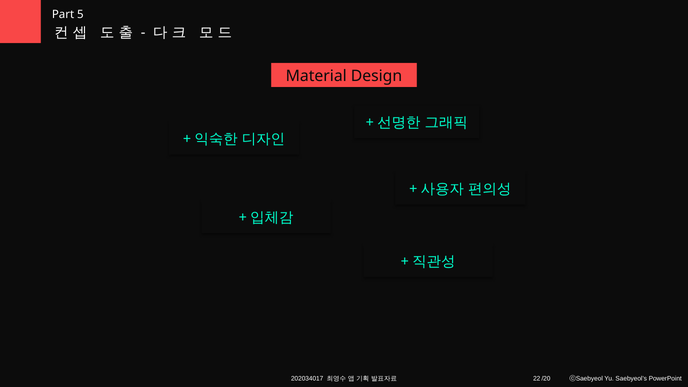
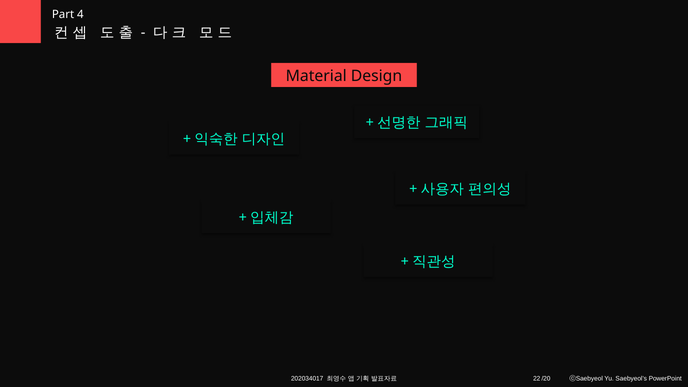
5: 5 -> 4 (80, 15)
